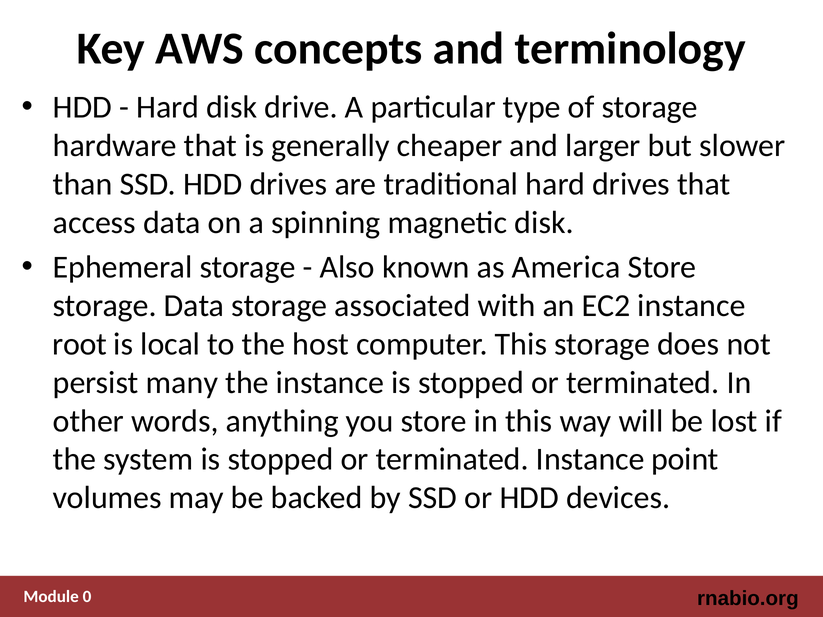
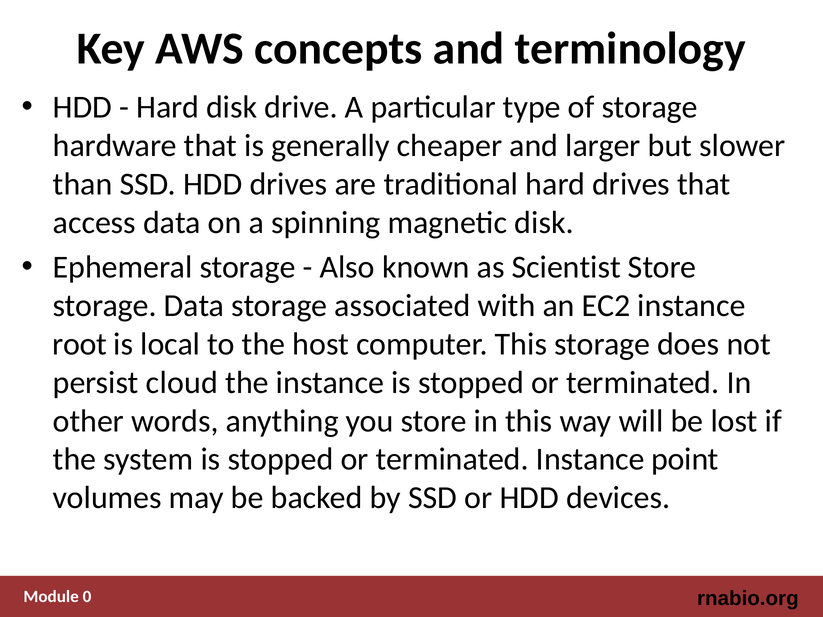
America: America -> Scientist (566, 267)
many: many -> cloud (182, 383)
